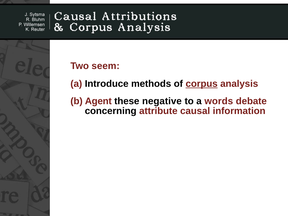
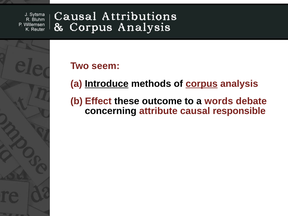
Introduce underline: none -> present (107, 84)
Agent: Agent -> Effect (98, 101)
negative: negative -> outcome (162, 101)
information: information -> responsible (239, 111)
